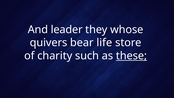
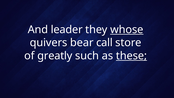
whose underline: none -> present (127, 30)
life: life -> call (104, 43)
charity: charity -> greatly (55, 56)
